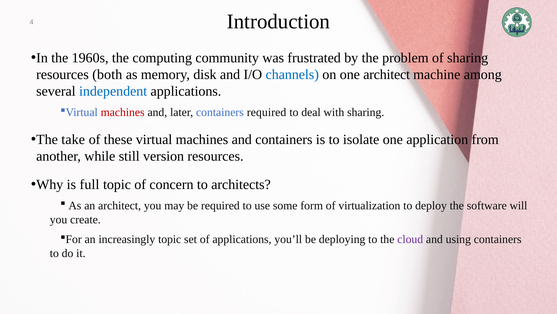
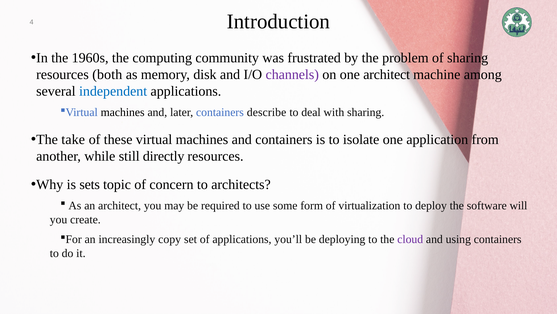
channels colour: blue -> purple (292, 74)
machines colour: red -> black (123, 112)
containers required: required -> describe (267, 112)
version: version -> directly (164, 156)
full: full -> sets (90, 184)
increasingly topic: topic -> copy (170, 239)
